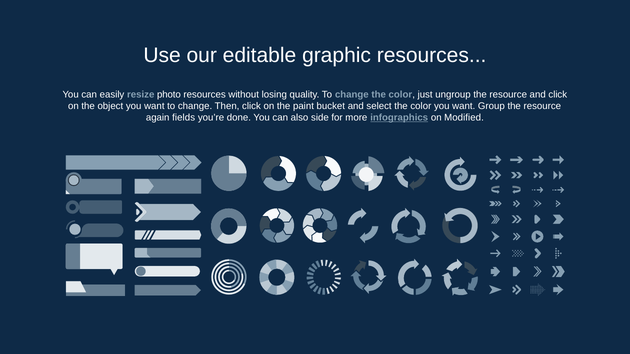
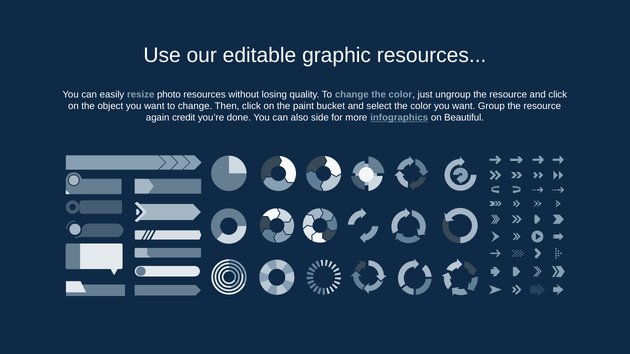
fields: fields -> credit (184, 118)
Modified: Modified -> Beautiful (464, 118)
